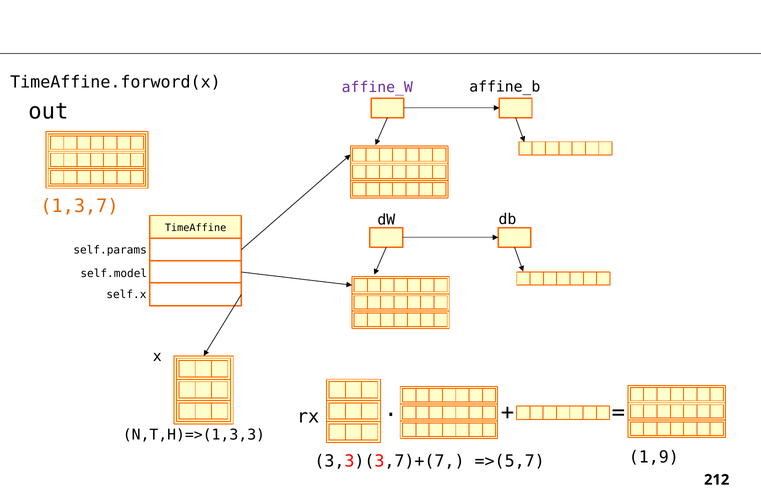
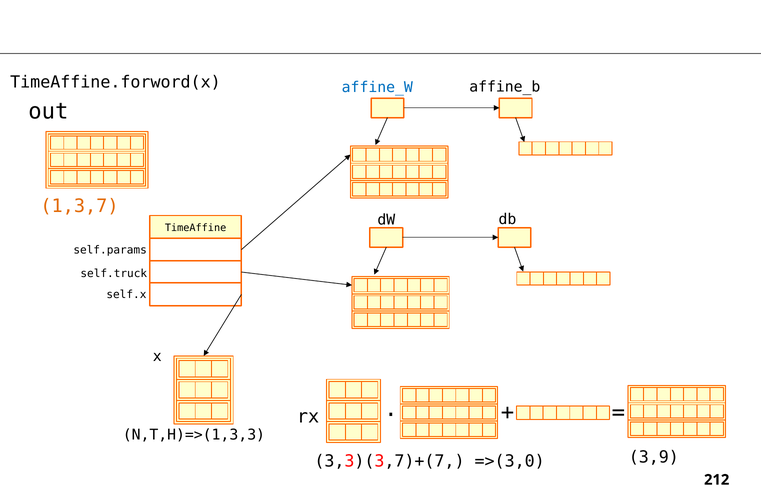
affine_W colour: purple -> blue (377, 87)
self.model: self.model -> self.truck (114, 274)
1,9: 1,9 -> 3,9 (654, 457)
=>(5,7: =>(5,7 -> =>(3,0 (510, 461)
